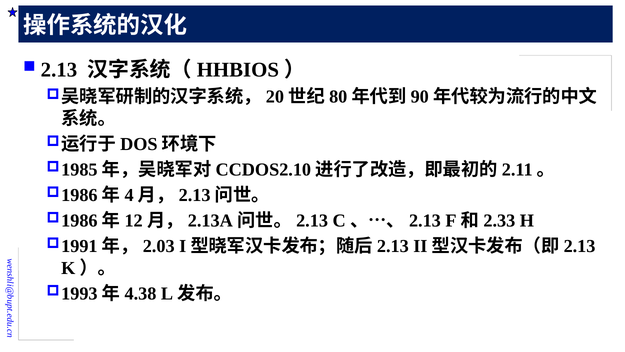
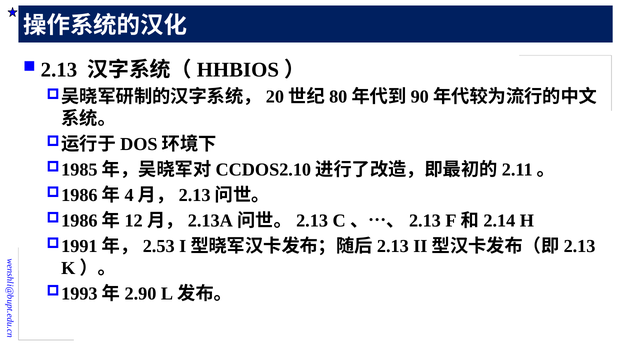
2.33: 2.33 -> 2.14 (499, 220)
2.03: 2.03 -> 2.53 (159, 246)
4.38: 4.38 -> 2.90 (140, 293)
